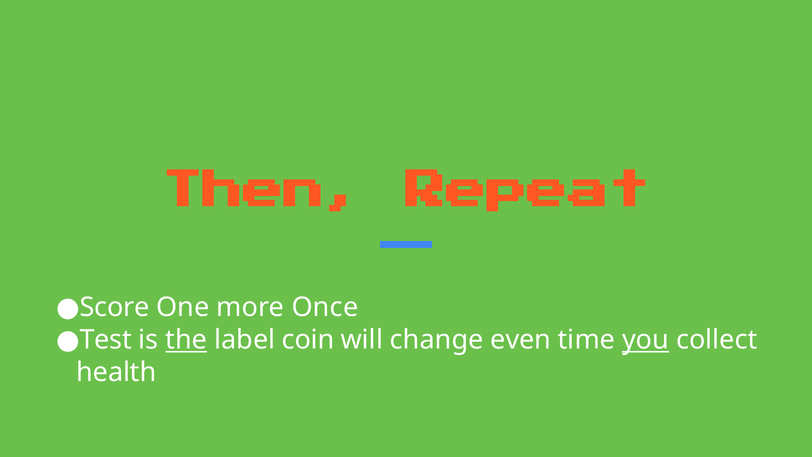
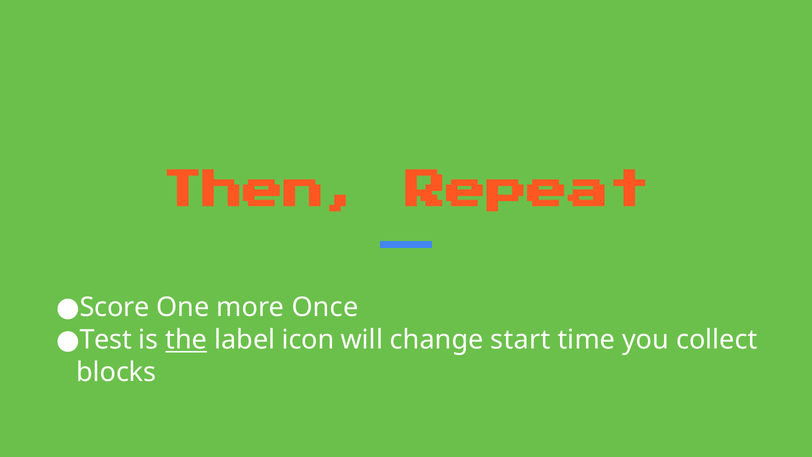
coin: coin -> icon (308, 340)
even: even -> start (520, 340)
you underline: present -> none (646, 340)
health: health -> blocks (116, 372)
